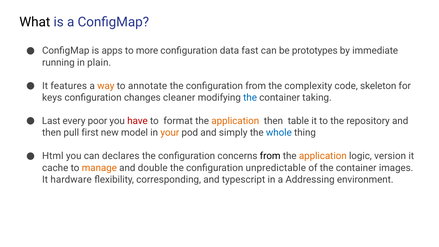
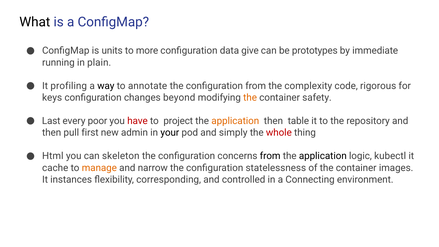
apps: apps -> units (112, 51)
fast: fast -> give (250, 51)
features: features -> profiling (69, 86)
way colour: orange -> black (106, 86)
skeleton: skeleton -> rigorous (378, 86)
cleaner: cleaner -> beyond (179, 98)
the colour: blue -> orange (250, 98)
taking: taking -> safety (317, 98)
format: format -> project (178, 121)
model: model -> admin (134, 133)
your colour: orange -> black (170, 133)
whole colour: blue -> red (279, 133)
declares: declares -> skeleton (121, 156)
application colour: orange -> black (323, 156)
version: version -> kubectl (390, 156)
double: double -> narrow (153, 168)
unpredictable: unpredictable -> statelessness (276, 168)
hardware: hardware -> instances (71, 179)
typescript: typescript -> controlled (244, 179)
Addressing: Addressing -> Connecting (310, 179)
